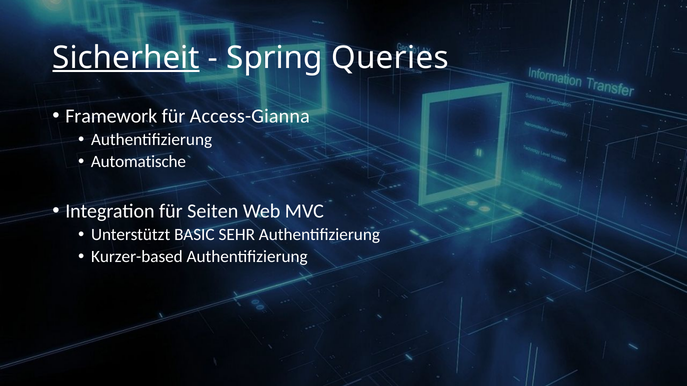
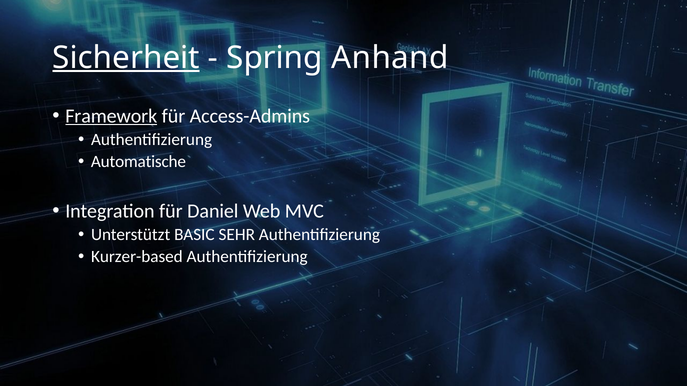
Queries: Queries -> Anhand (390, 58)
Framework underline: none -> present (111, 116)
Access-Gianna: Access-Gianna -> Access-Admins (250, 116)
Seiten: Seiten -> Daniel (213, 211)
